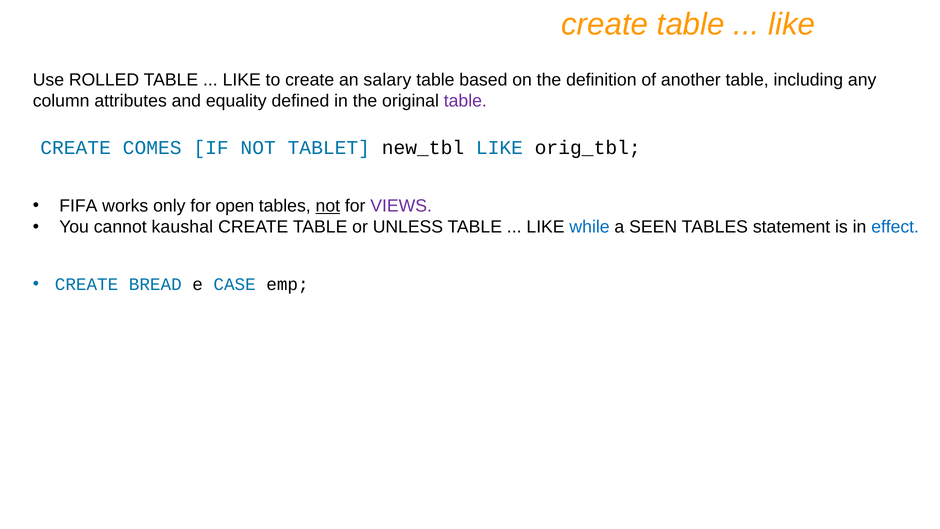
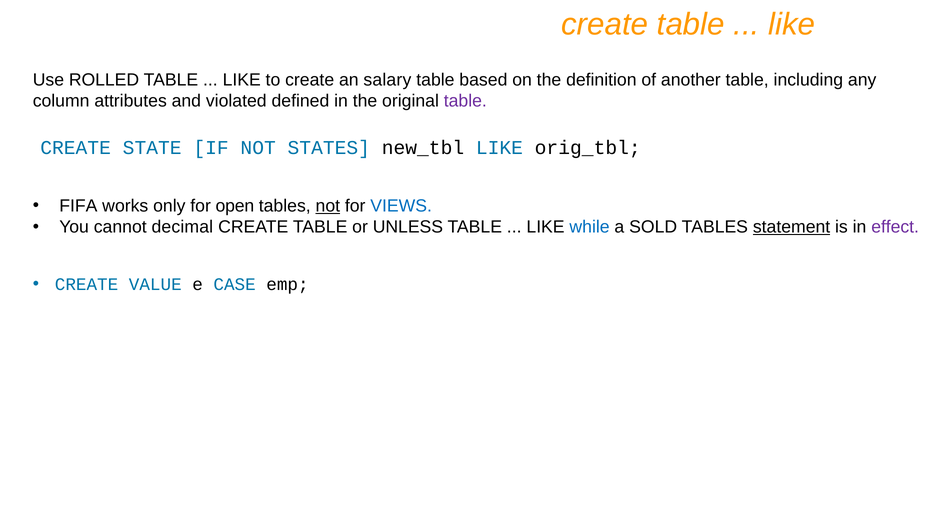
equality: equality -> violated (236, 101)
COMES: COMES -> STATE (152, 148)
TABLET: TABLET -> STATES (329, 148)
VIEWS colour: purple -> blue (401, 206)
kaushal: kaushal -> decimal (182, 227)
SEEN: SEEN -> SOLD (653, 227)
statement underline: none -> present (792, 227)
effect colour: blue -> purple (895, 227)
BREAD: BREAD -> VALUE (155, 284)
